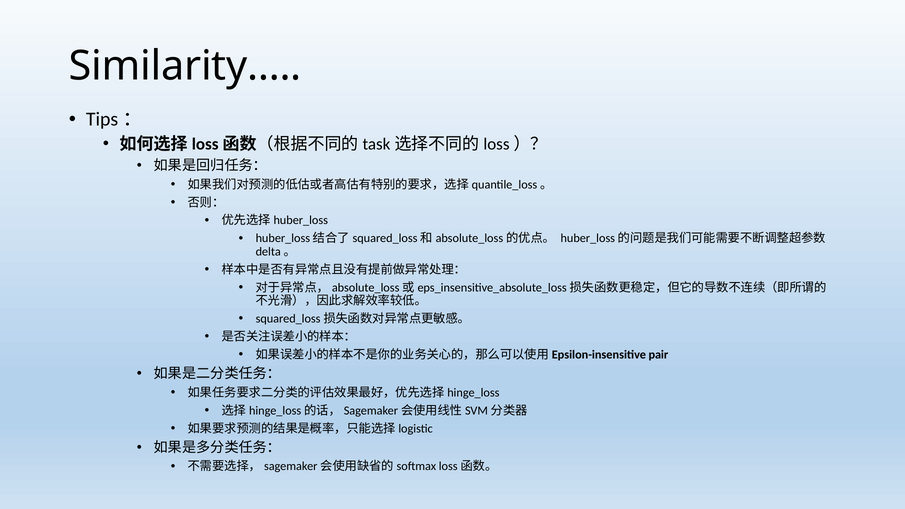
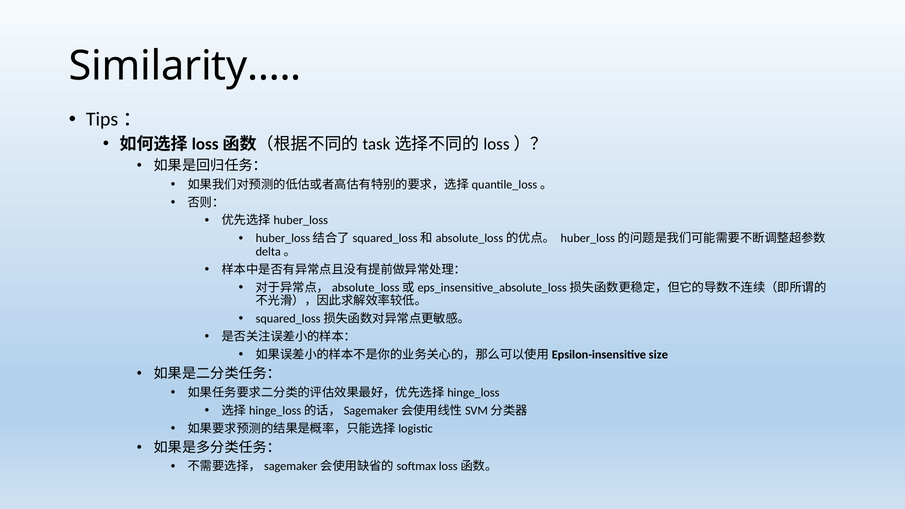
pair: pair -> size (658, 355)
